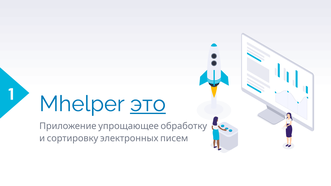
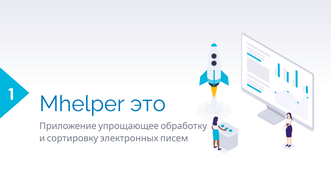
это underline: present -> none (148, 104)
